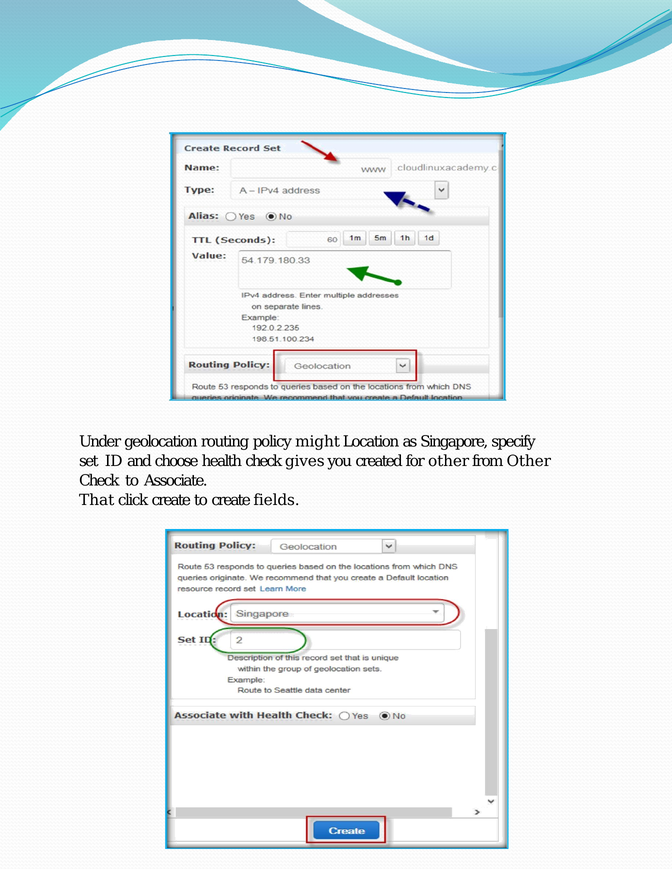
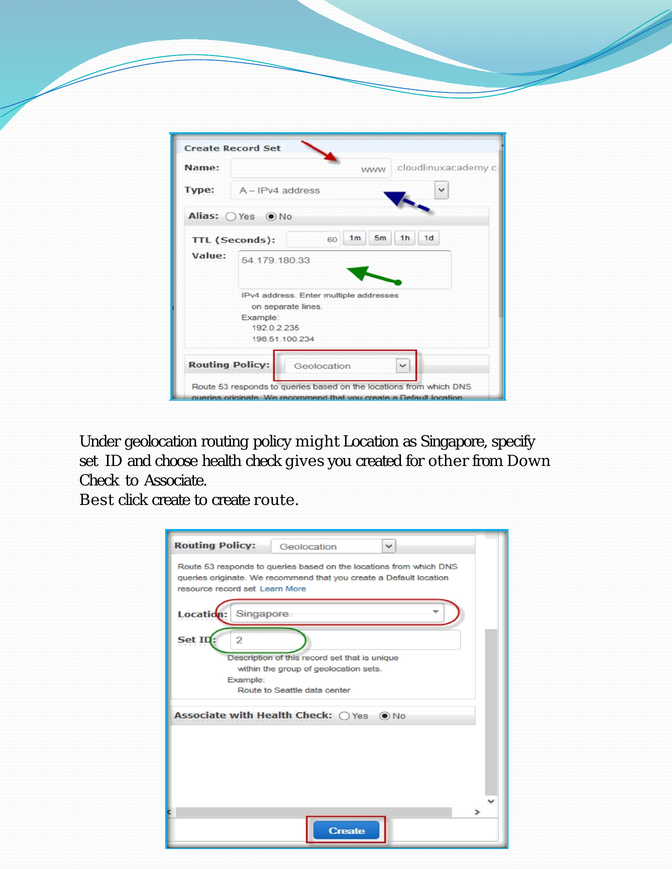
from Other: Other -> Down (529, 461)
That: That -> Best (97, 500)
fields: fields -> route (277, 500)
